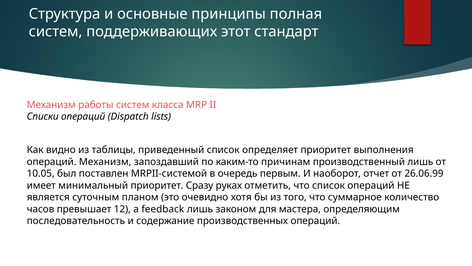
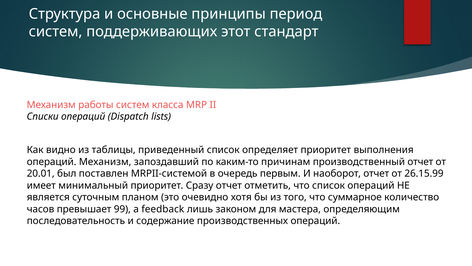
полная: полная -> период (296, 14)
производственный лишь: лишь -> отчет (420, 161)
10.05: 10.05 -> 20.01 (41, 173)
26.06.99: 26.06.99 -> 26.15.99 (424, 173)
Сразу руках: руках -> отчет (229, 185)
12: 12 -> 99 (122, 209)
